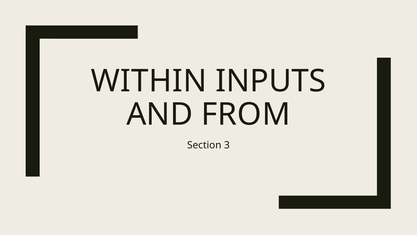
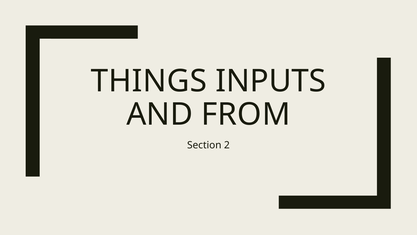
WITHIN: WITHIN -> THINGS (149, 81)
3: 3 -> 2 (227, 145)
